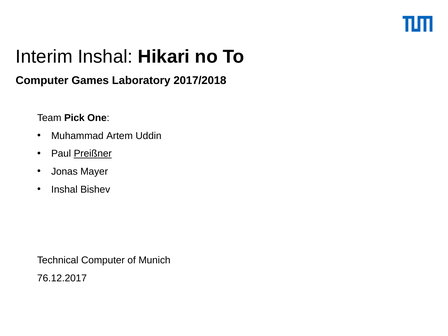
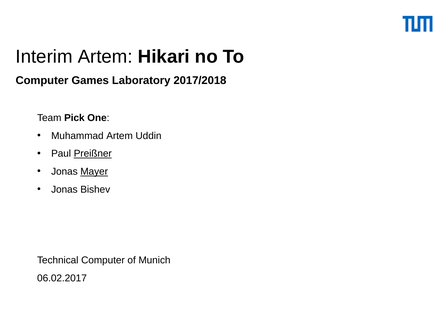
Interim Inshal: Inshal -> Artem (105, 57)
Mayer underline: none -> present (94, 172)
Inshal: Inshal -> Jonas (64, 190)
76.12.2017: 76.12.2017 -> 06.02.2017 (62, 278)
